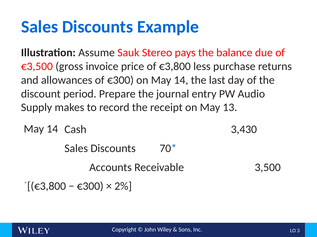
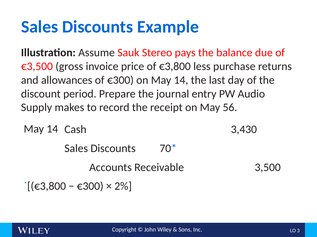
13: 13 -> 56 (230, 108)
